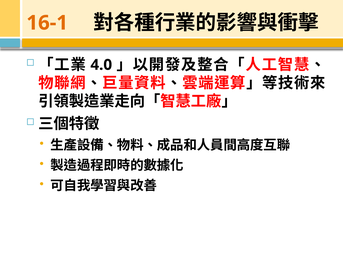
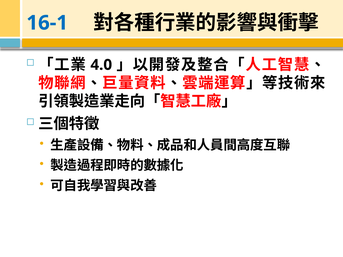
16-1 colour: orange -> blue (47, 23)
